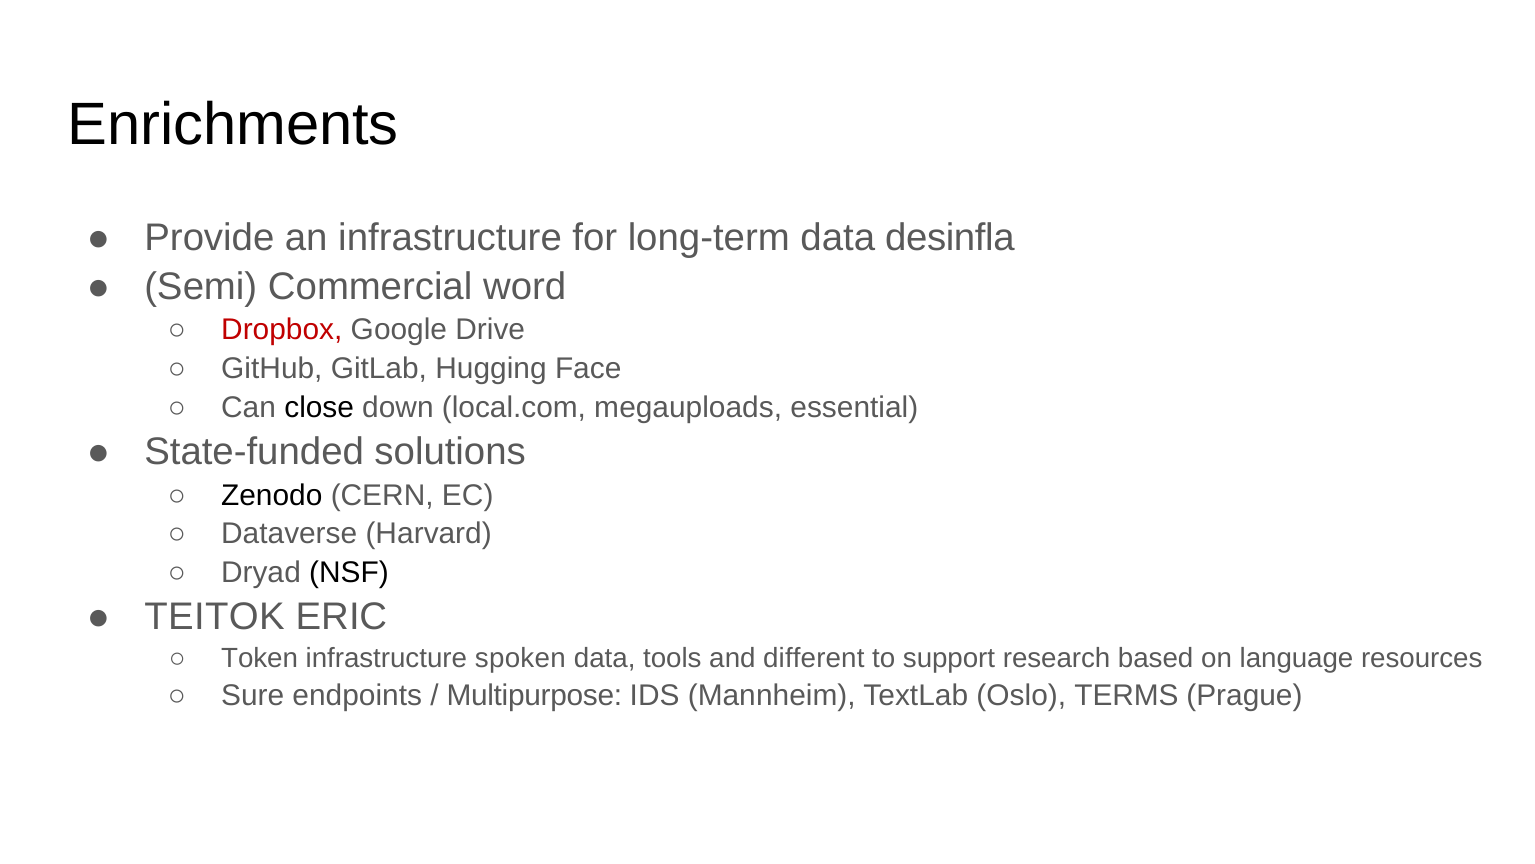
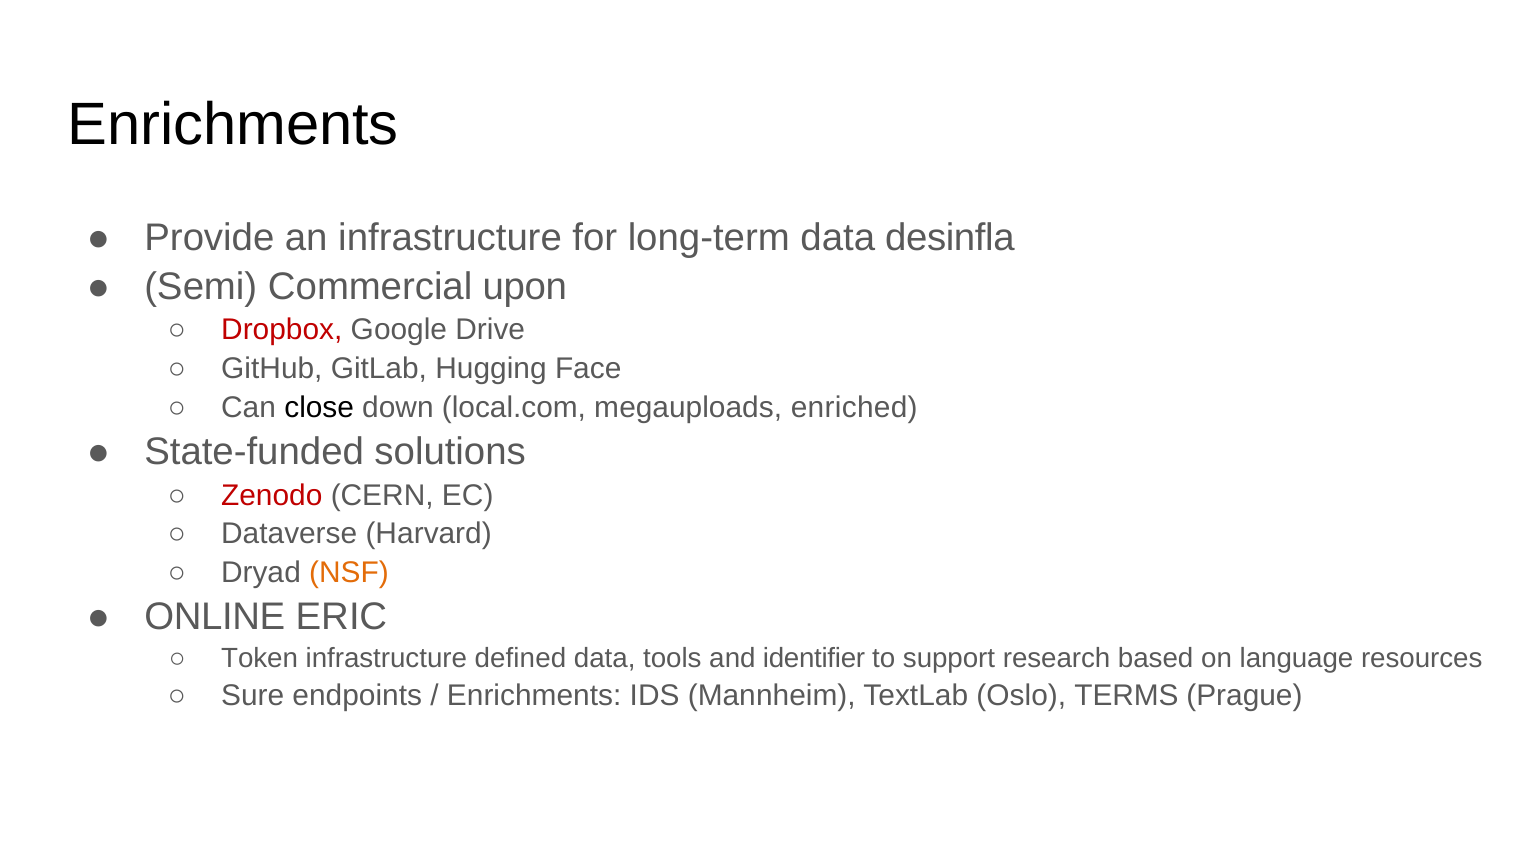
word: word -> upon (525, 287)
essential: essential -> enriched (854, 407)
Zenodo colour: black -> red (272, 495)
NSF colour: black -> orange (349, 572)
TEITOK: TEITOK -> ONLINE (215, 617)
spoken: spoken -> defined (520, 658)
different: different -> identifier (814, 658)
Multipurpose: Multipurpose -> Enrichments (534, 695)
